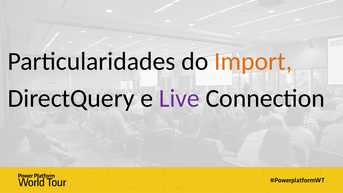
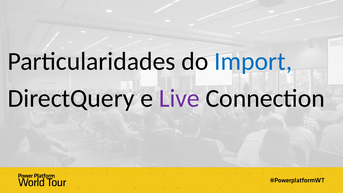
Import colour: orange -> blue (253, 61)
